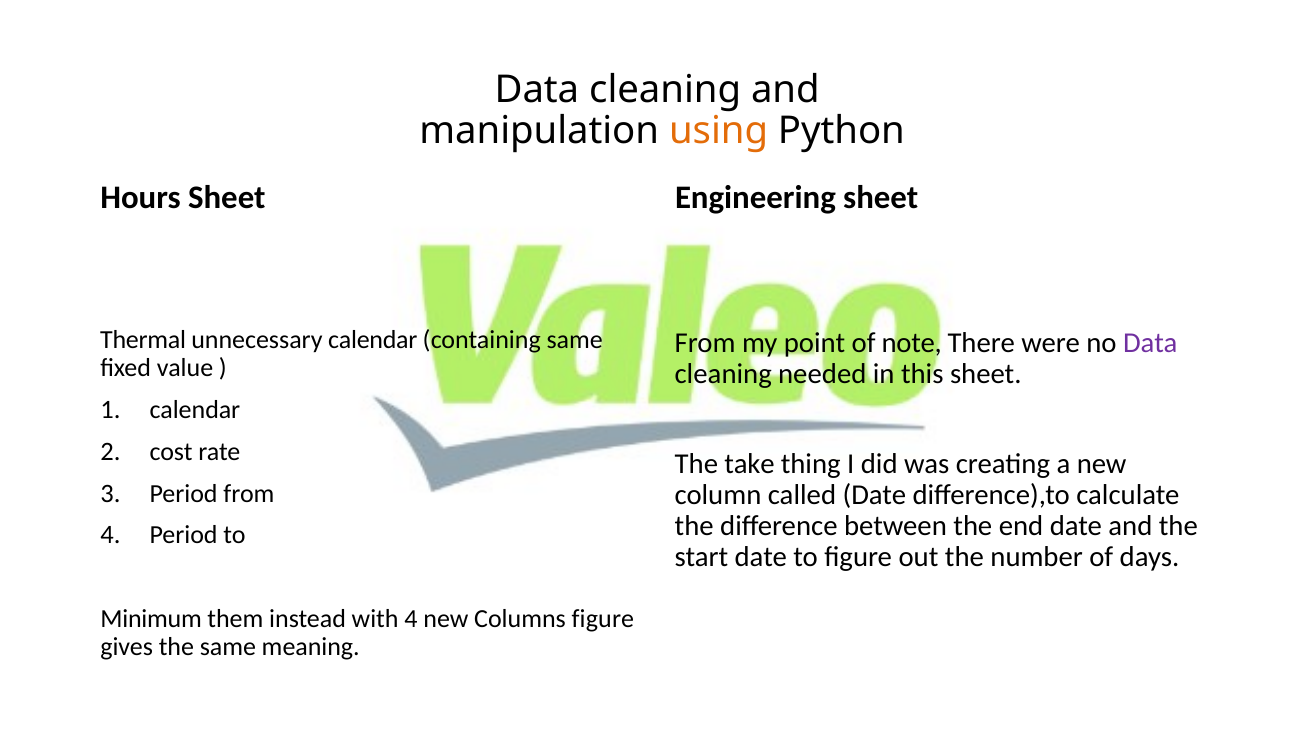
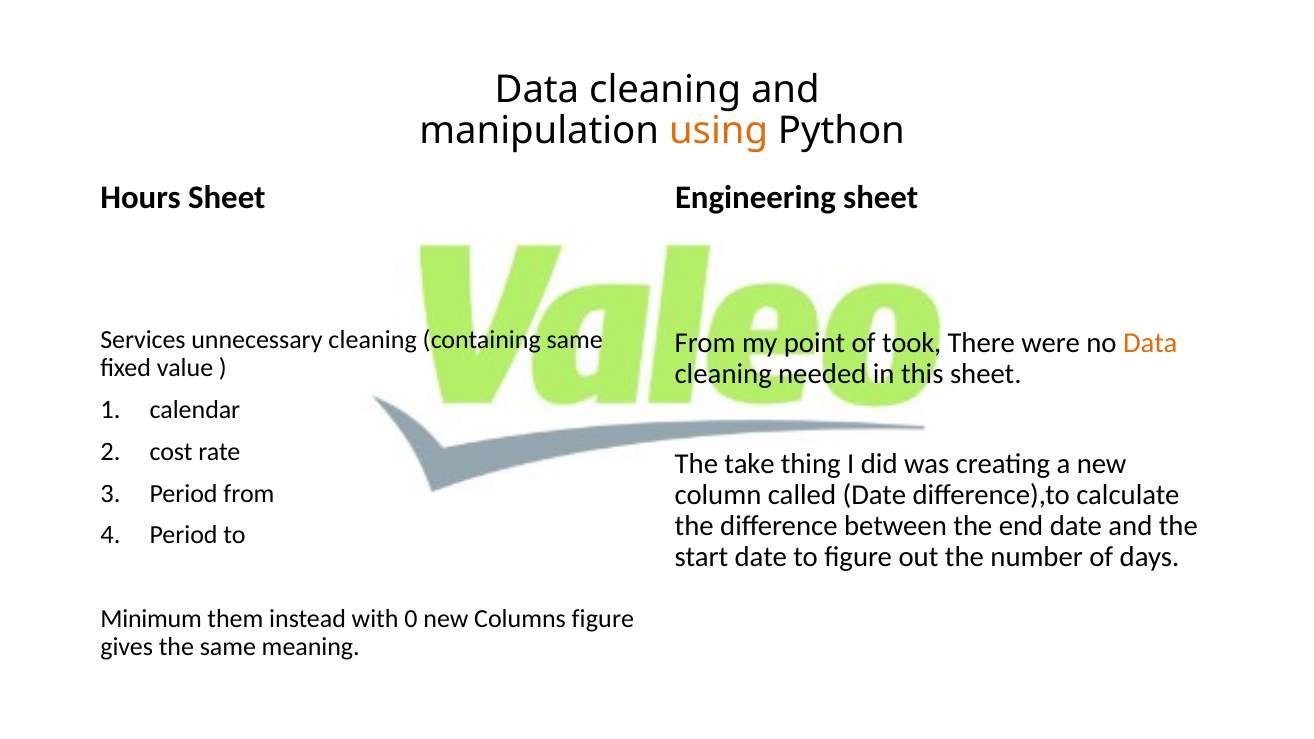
Thermal: Thermal -> Services (143, 340)
unnecessary calendar: calendar -> cleaning (373, 340)
note: note -> took (912, 343)
Data colour: purple -> orange (1150, 343)
with 4: 4 -> 0 (411, 619)
